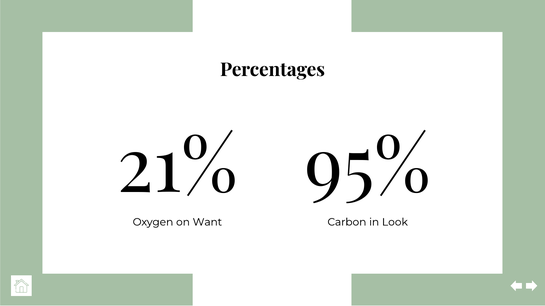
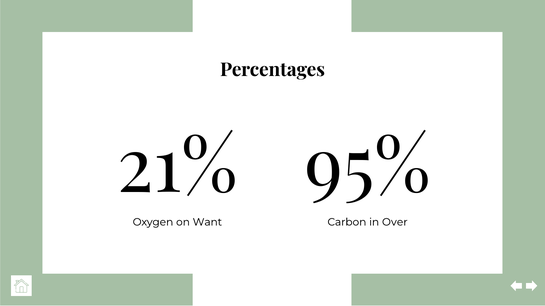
Look: Look -> Over (395, 222)
